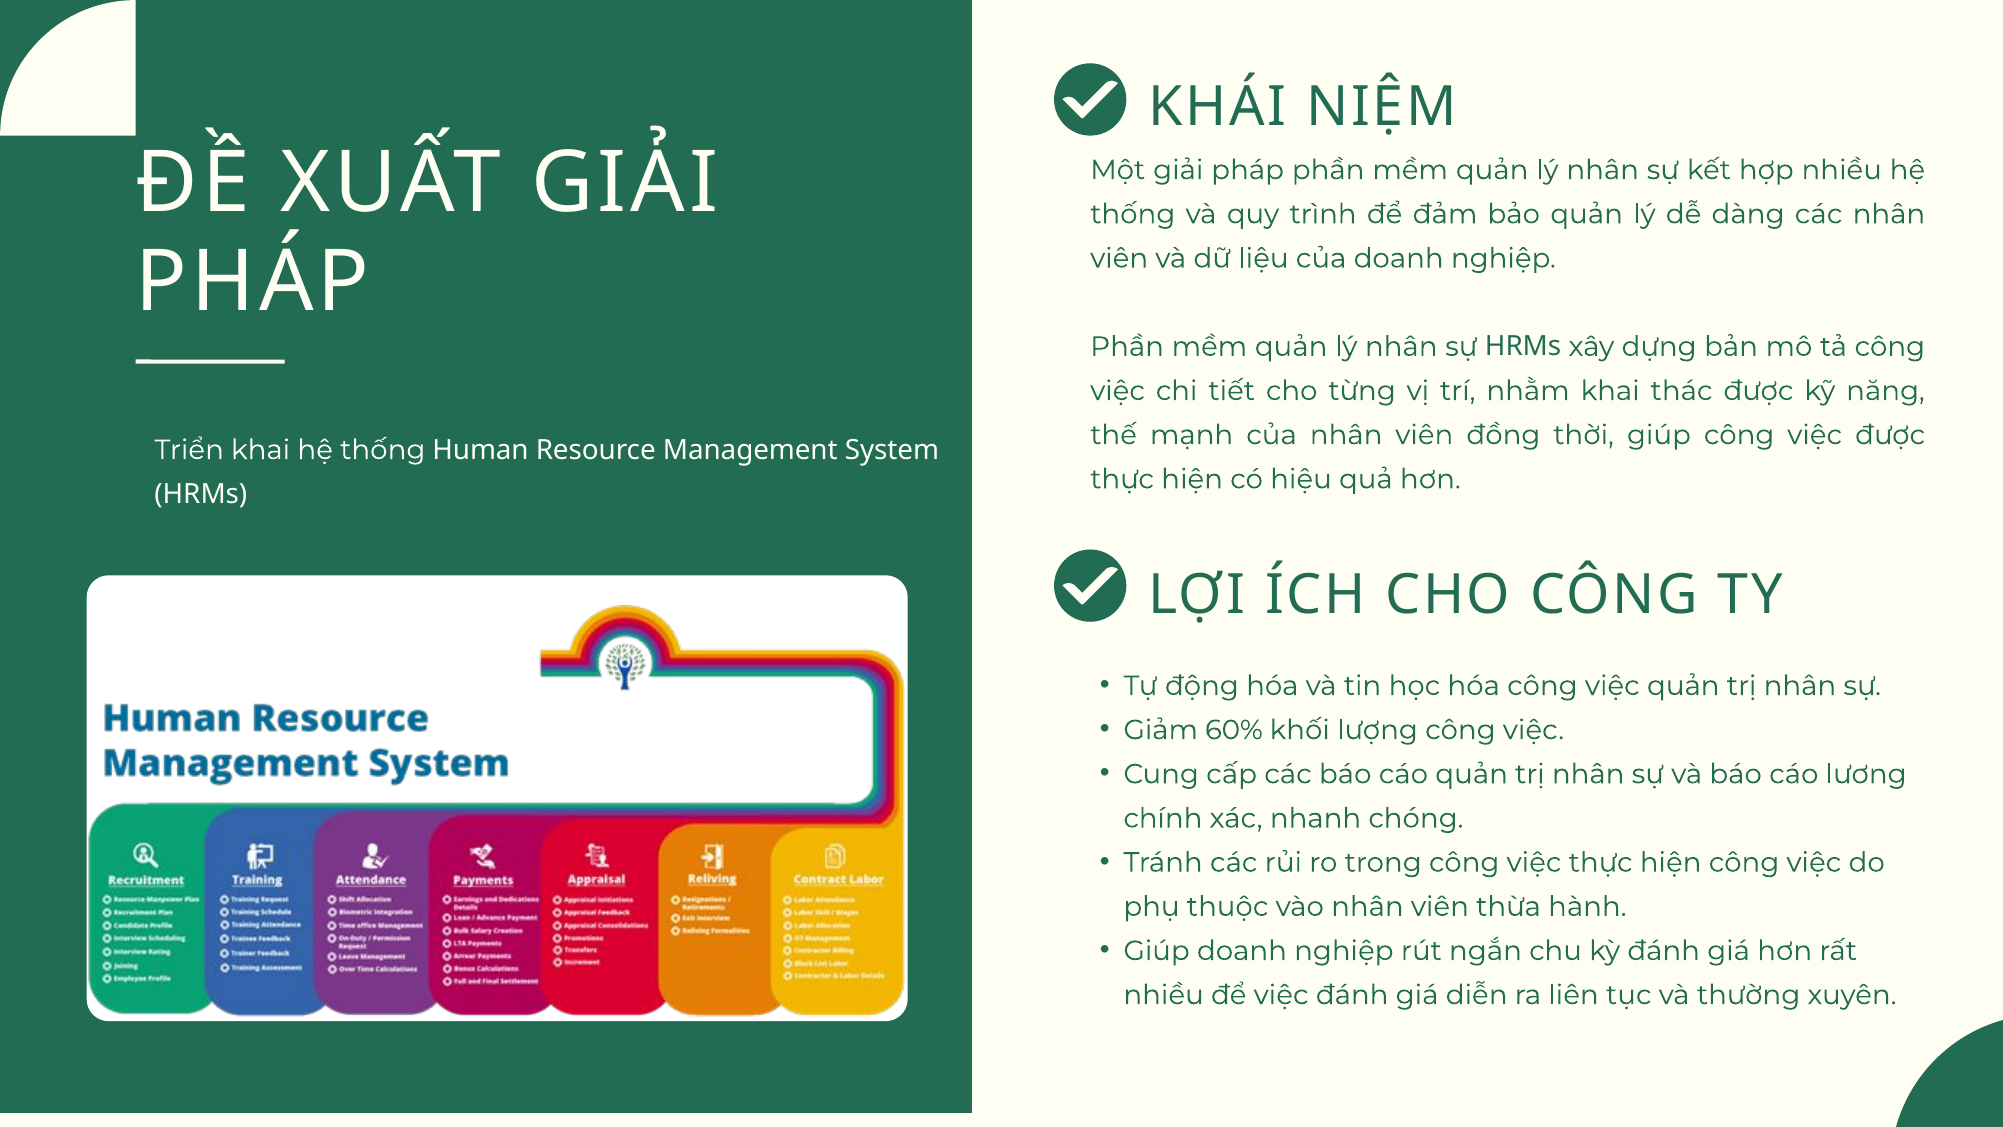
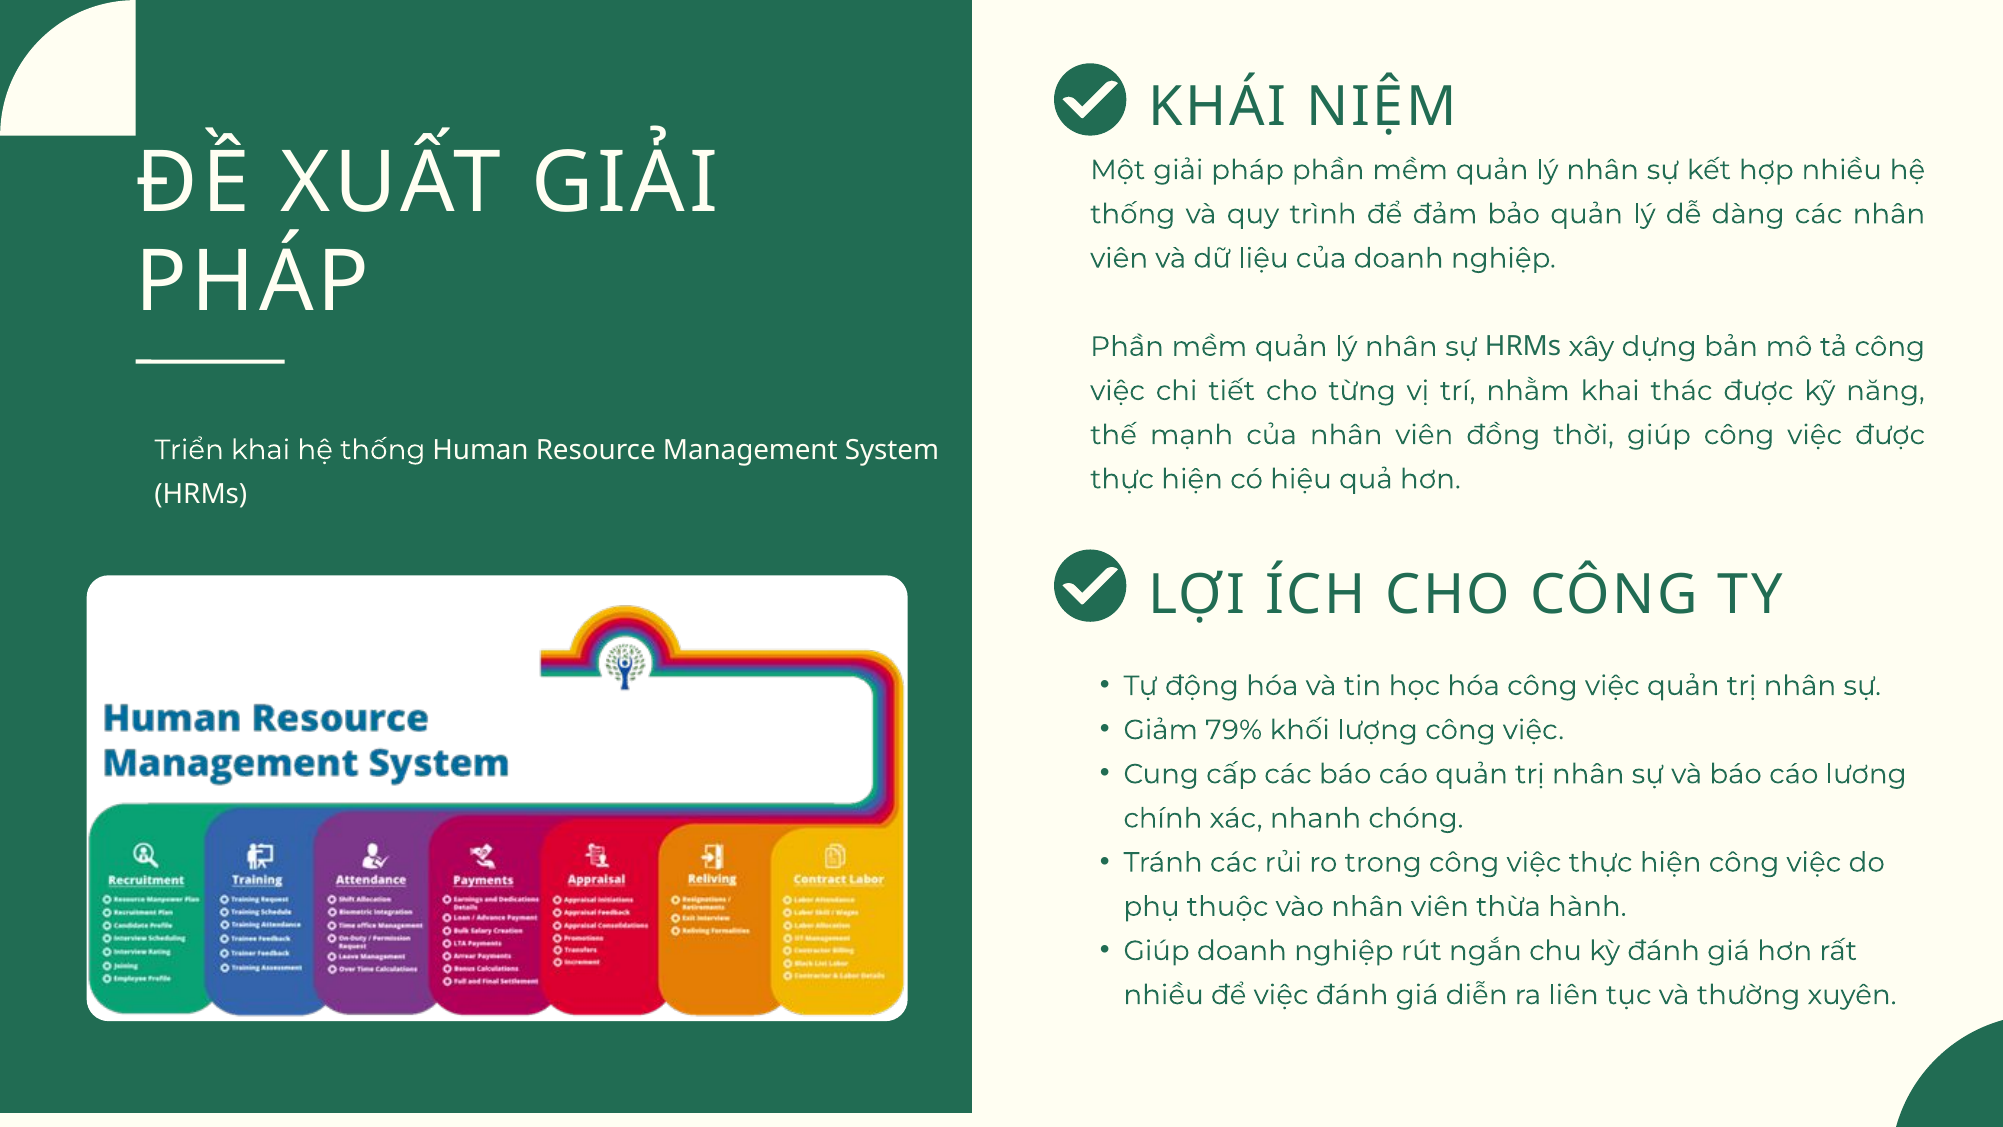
60%: 60% -> 79% (1234, 730)
